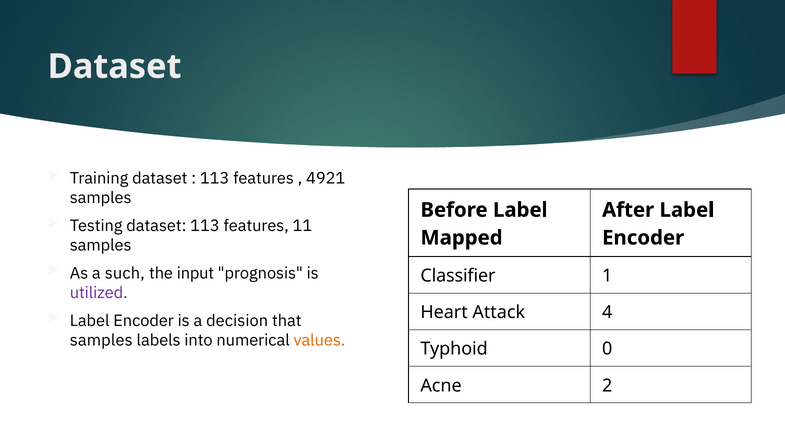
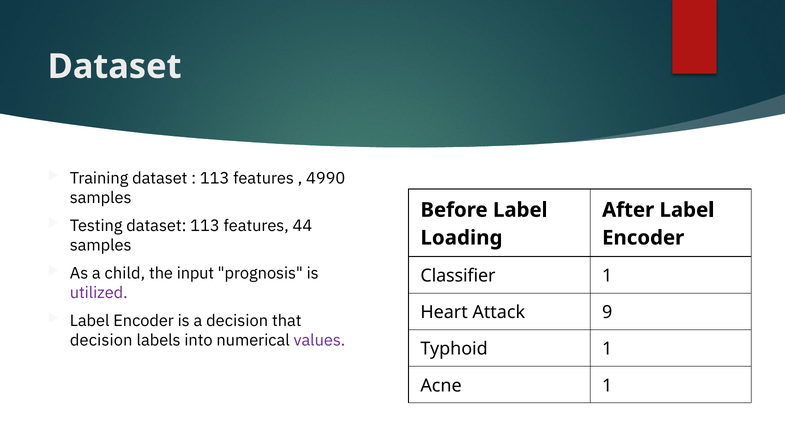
4921: 4921 -> 4990 (326, 178)
11: 11 -> 44 (302, 226)
Mapped: Mapped -> Loading (461, 238)
such: such -> child (125, 273)
4: 4 -> 9 (607, 312)
samples: samples -> decision (101, 340)
values colour: orange -> purple (319, 340)
Typhoid 0: 0 -> 1 (607, 349)
Acne 2: 2 -> 1 (607, 385)
